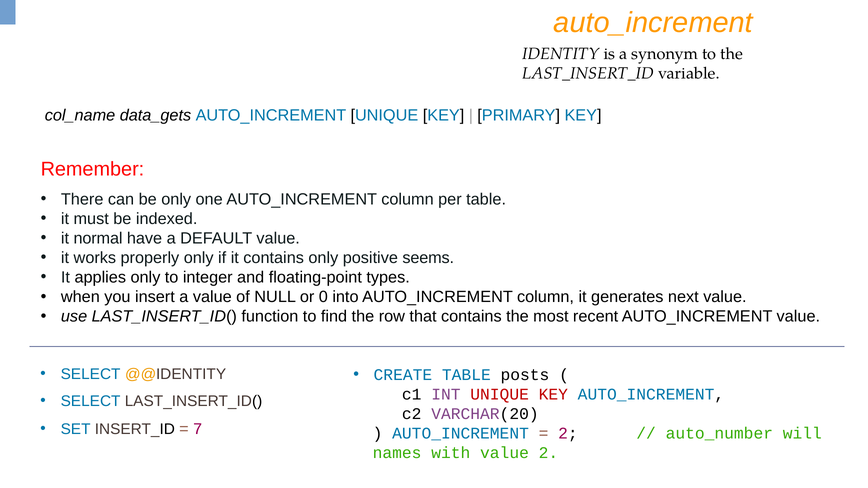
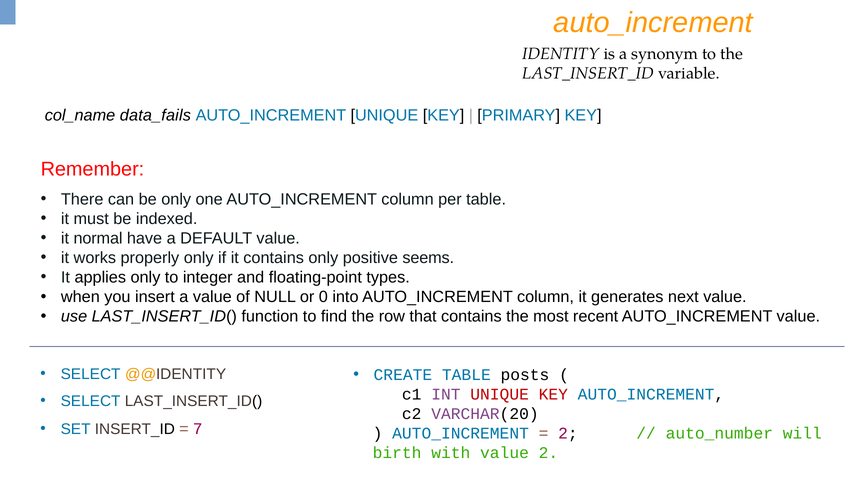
data_gets: data_gets -> data_fails (155, 116)
names: names -> birth (397, 453)
